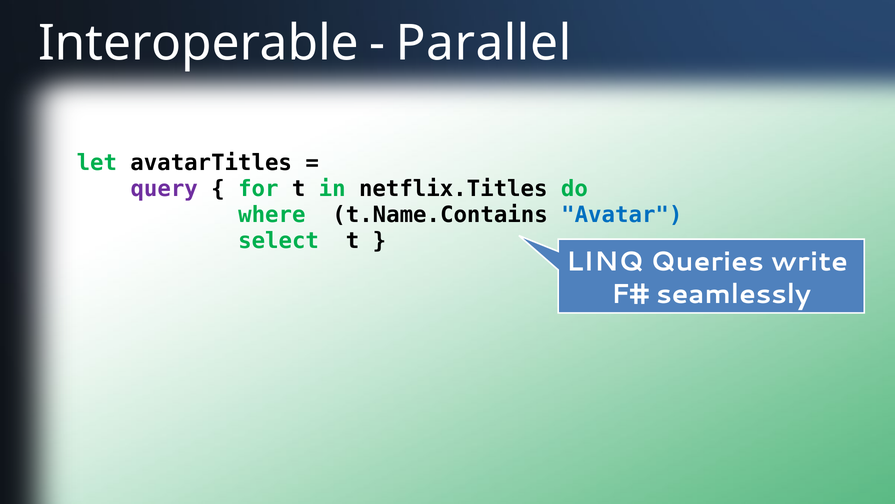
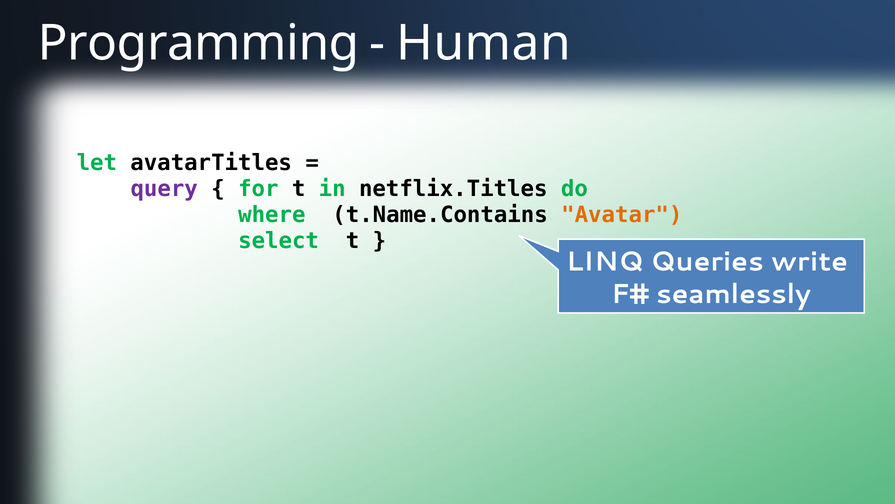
Interoperable: Interoperable -> Programming (199, 43)
Parallel: Parallel -> Human (484, 43)
Avatar colour: blue -> orange (622, 215)
